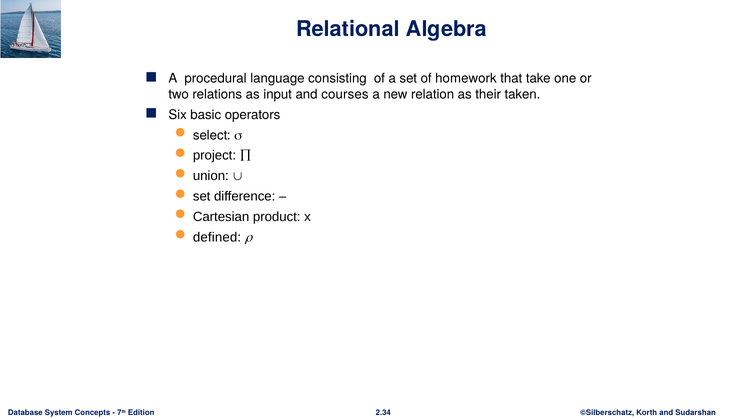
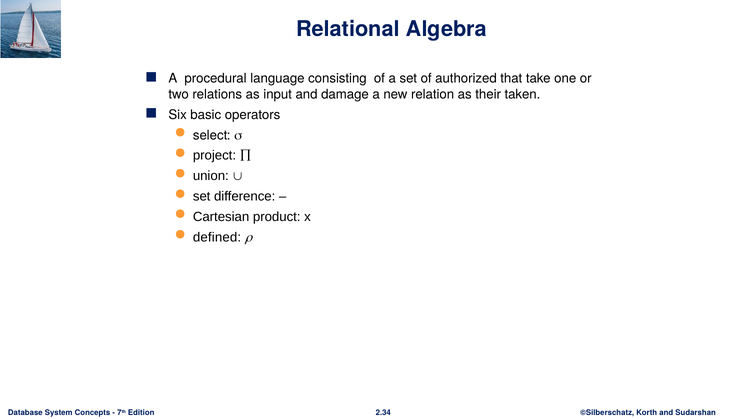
homework: homework -> authorized (466, 78)
courses: courses -> damage (345, 94)
